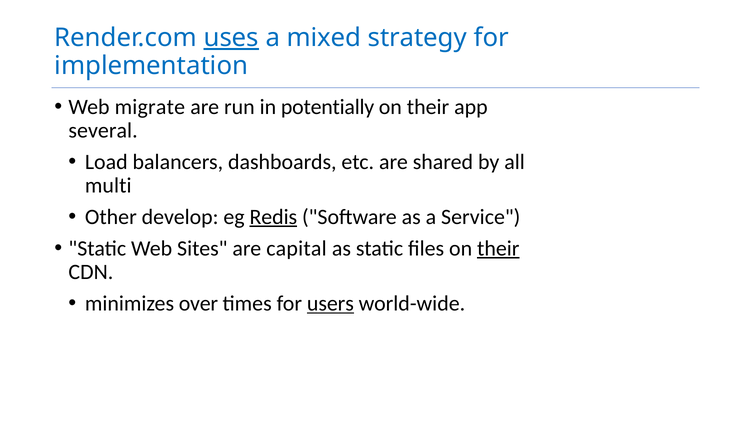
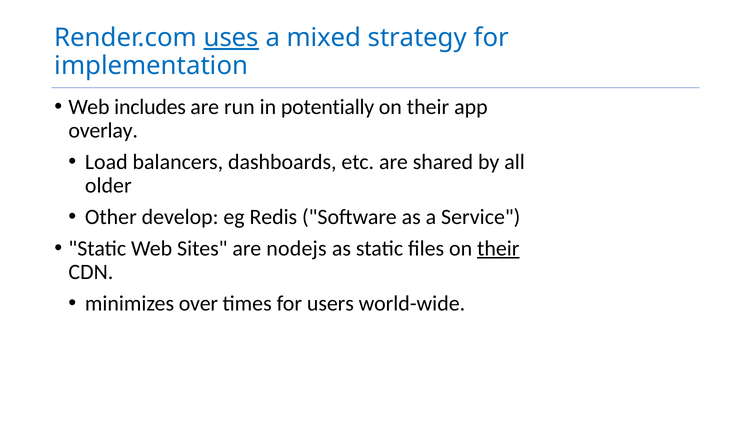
migrate: migrate -> includes (150, 107)
several: several -> overlay (103, 131)
multi: multi -> older (108, 186)
Redis underline: present -> none (273, 217)
capital: capital -> nodejs (296, 249)
users underline: present -> none (330, 304)
